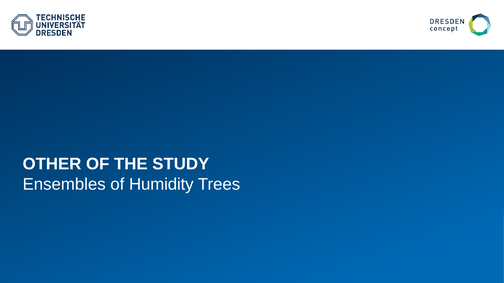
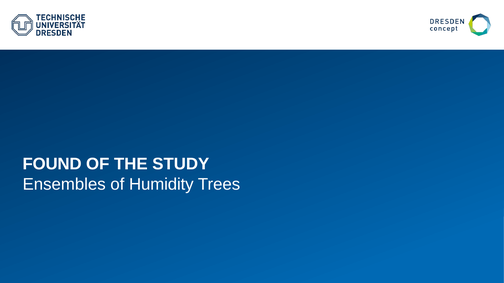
OTHER: OTHER -> FOUND (52, 164)
